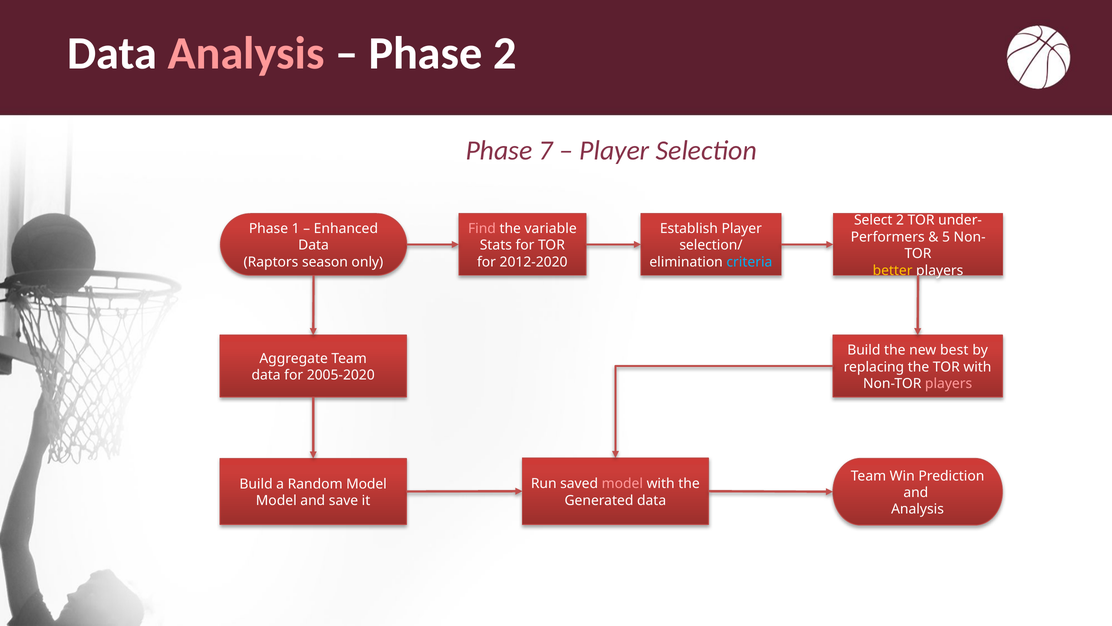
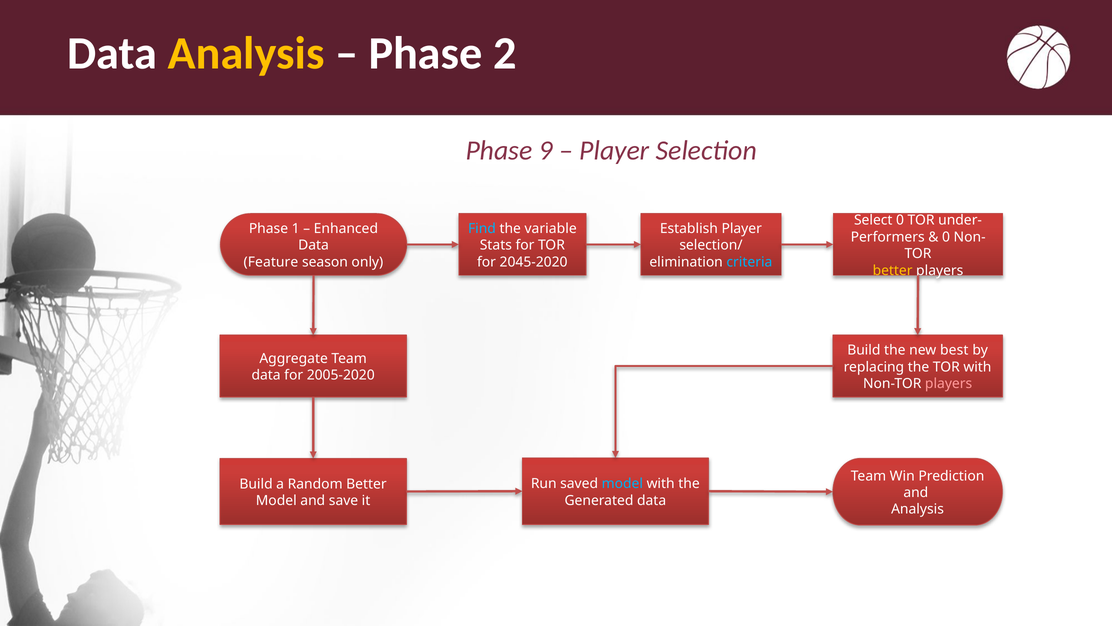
Analysis colour: pink -> yellow (246, 53)
7: 7 -> 9 (546, 150)
Select 2: 2 -> 0 (900, 220)
Find colour: pink -> light blue (482, 229)
5: 5 -> 0 (946, 237)
Raptors: Raptors -> Feature (271, 262)
2012-2020: 2012-2020 -> 2045-2020 (534, 262)
model colour: pink -> light blue (622, 484)
Random Model: Model -> Better (366, 484)
